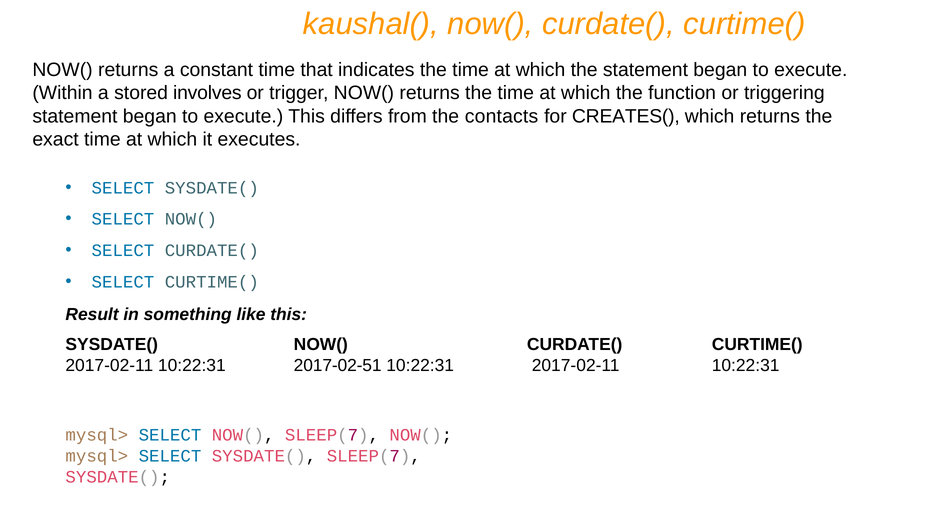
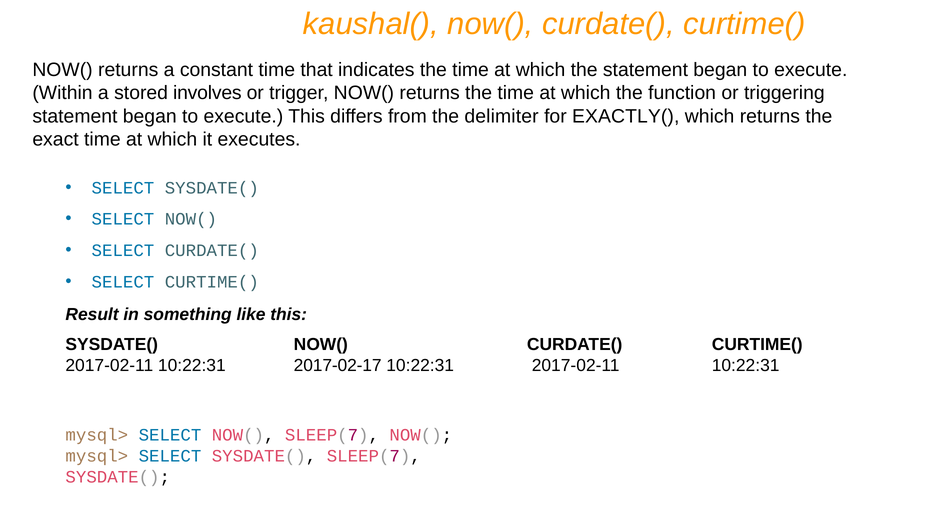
contacts: contacts -> delimiter (502, 116)
CREATES(: CREATES( -> EXACTLY( (626, 116)
2017-02-51: 2017-02-51 -> 2017-02-17 (338, 366)
